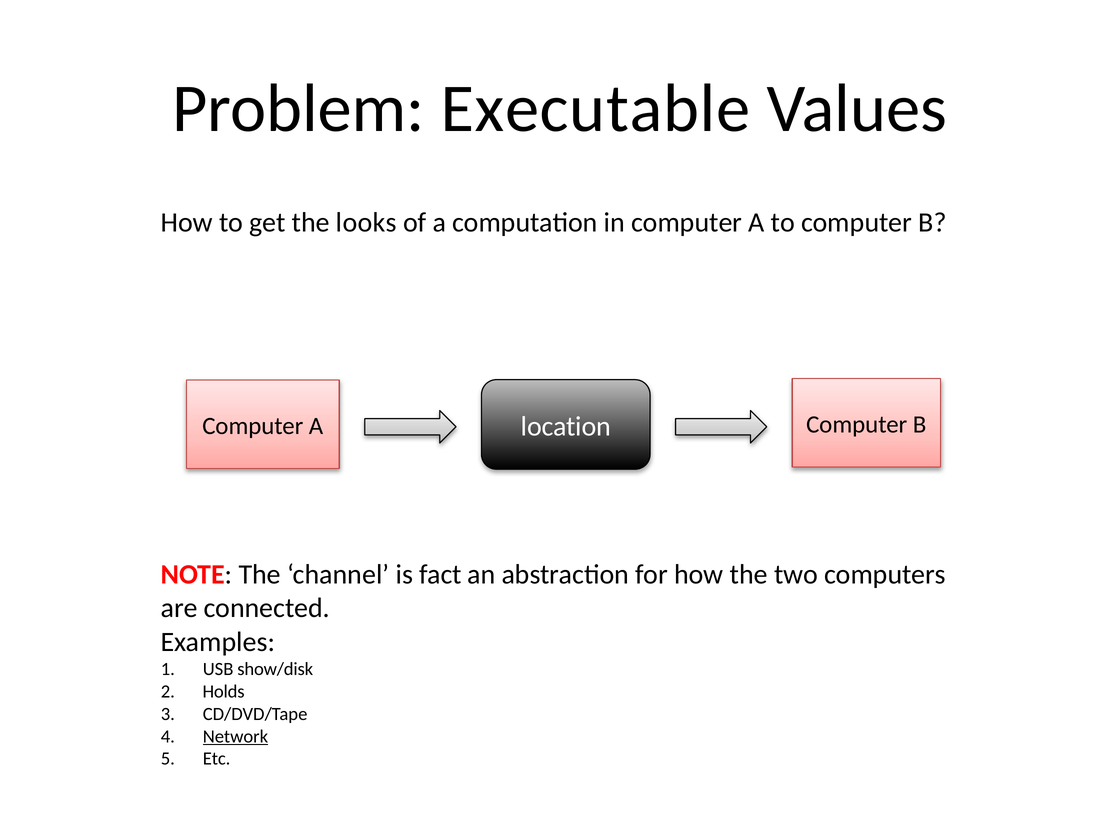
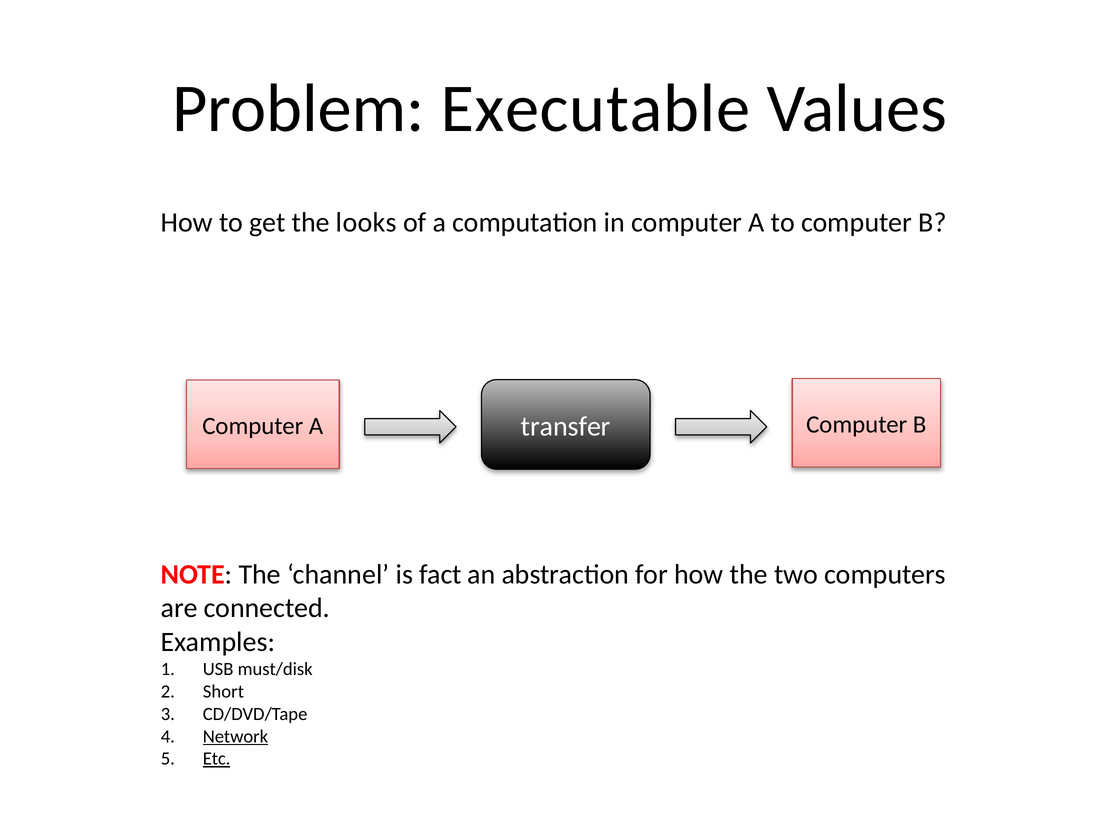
location: location -> transfer (566, 426)
show/disk: show/disk -> must/disk (275, 669)
Holds: Holds -> Short (223, 692)
Etc underline: none -> present (217, 759)
